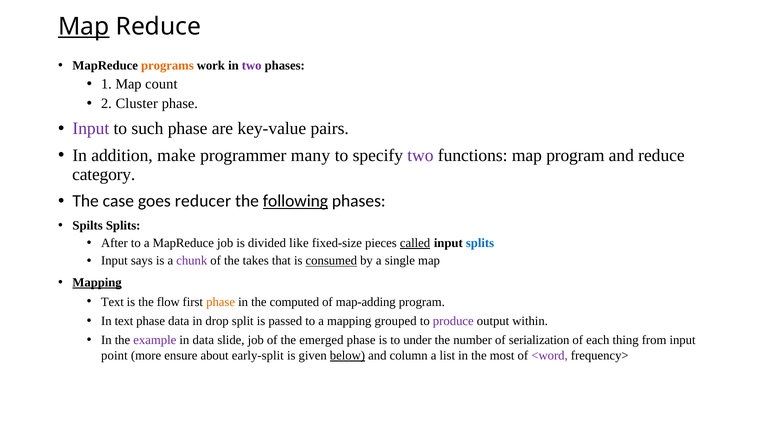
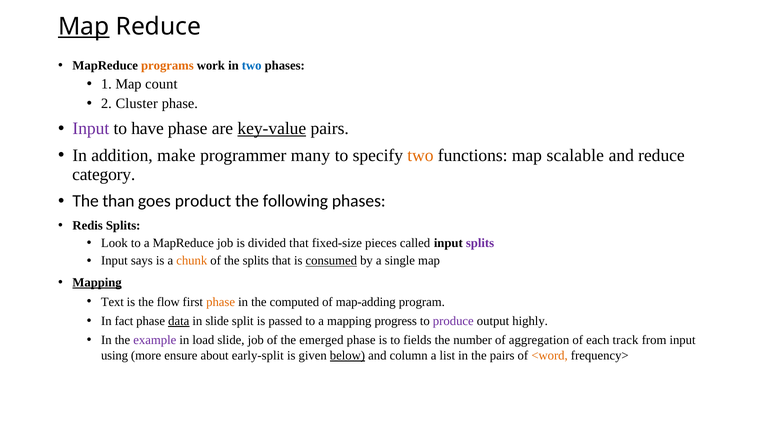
two colour: purple -> blue (252, 66)
such: such -> have (148, 129)
key-value underline: none -> present (272, 129)
two colour: purple -> orange (420, 156)
map program: program -> scalable (575, 156)
case: case -> than (118, 201)
reducer: reducer -> product (203, 201)
following underline: present -> none (295, 201)
Spilts: Spilts -> Redis (88, 226)
After: After -> Look (114, 243)
divided like: like -> that (299, 243)
called underline: present -> none (415, 243)
splits colour: blue -> purple (480, 243)
chunk colour: purple -> orange (192, 261)
the takes: takes -> splits (256, 261)
In text: text -> fact (124, 321)
data underline: none -> present (179, 321)
in drop: drop -> slide (217, 321)
grouped: grouped -> progress (396, 321)
within: within -> highly (530, 321)
in data: data -> load (203, 340)
under: under -> fields (417, 340)
serialization: serialization -> aggregation (539, 340)
thing: thing -> track (626, 340)
point: point -> using (115, 356)
the most: most -> pairs (502, 356)
<word colour: purple -> orange (550, 356)
